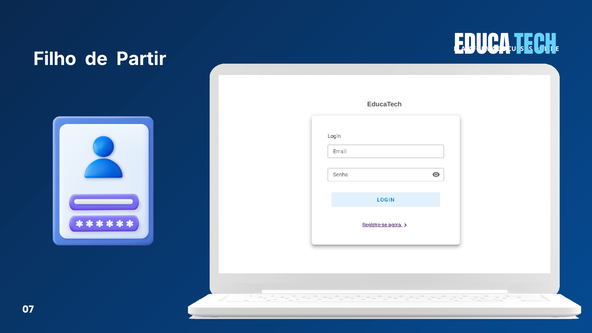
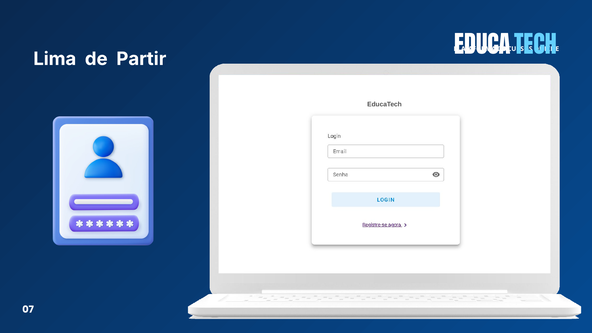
Filho: Filho -> Lima (55, 59)
